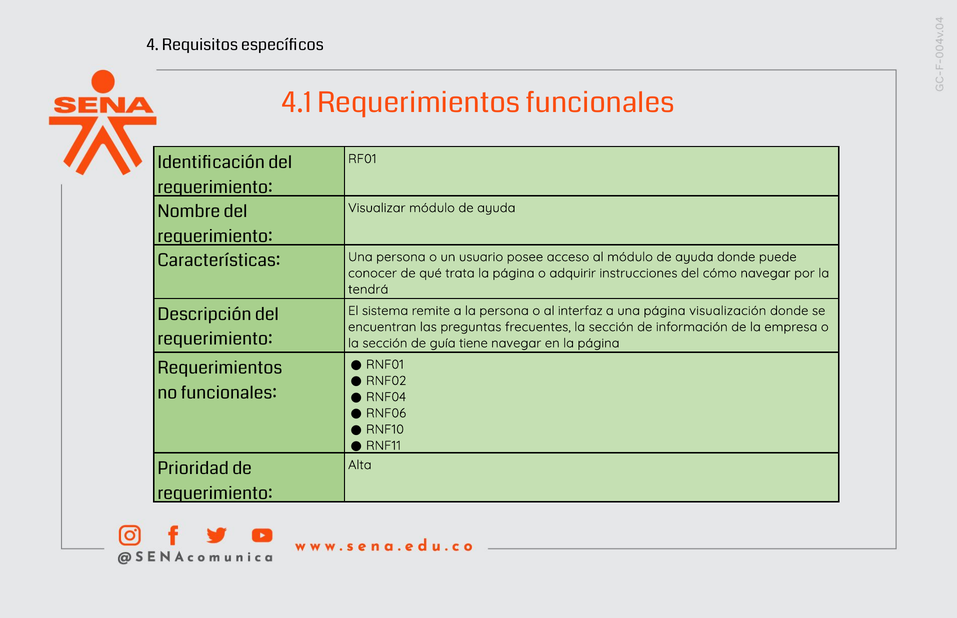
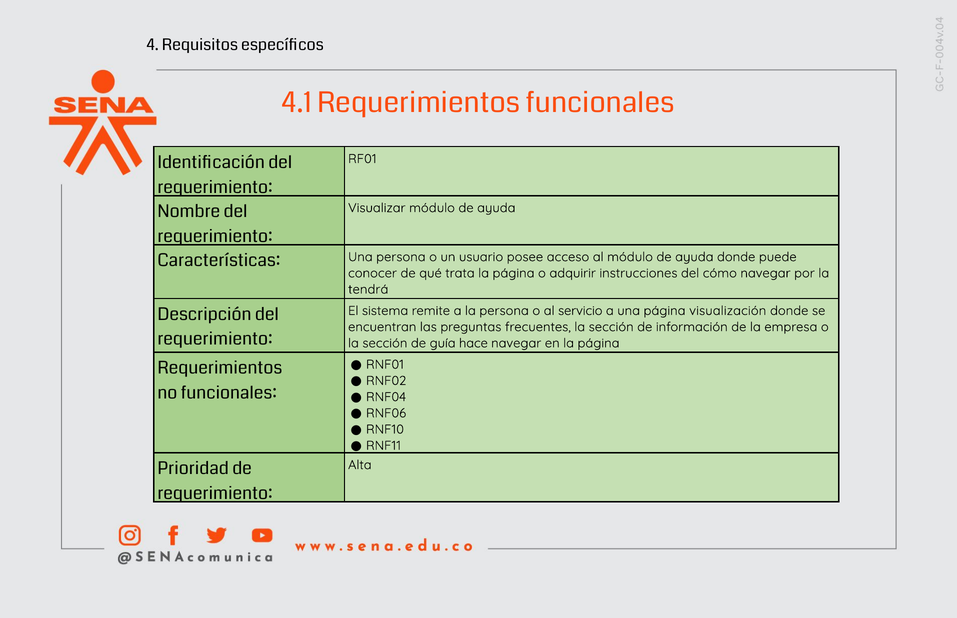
interfaz: interfaz -> servicio (580, 311)
tiene: tiene -> hace (473, 343)
